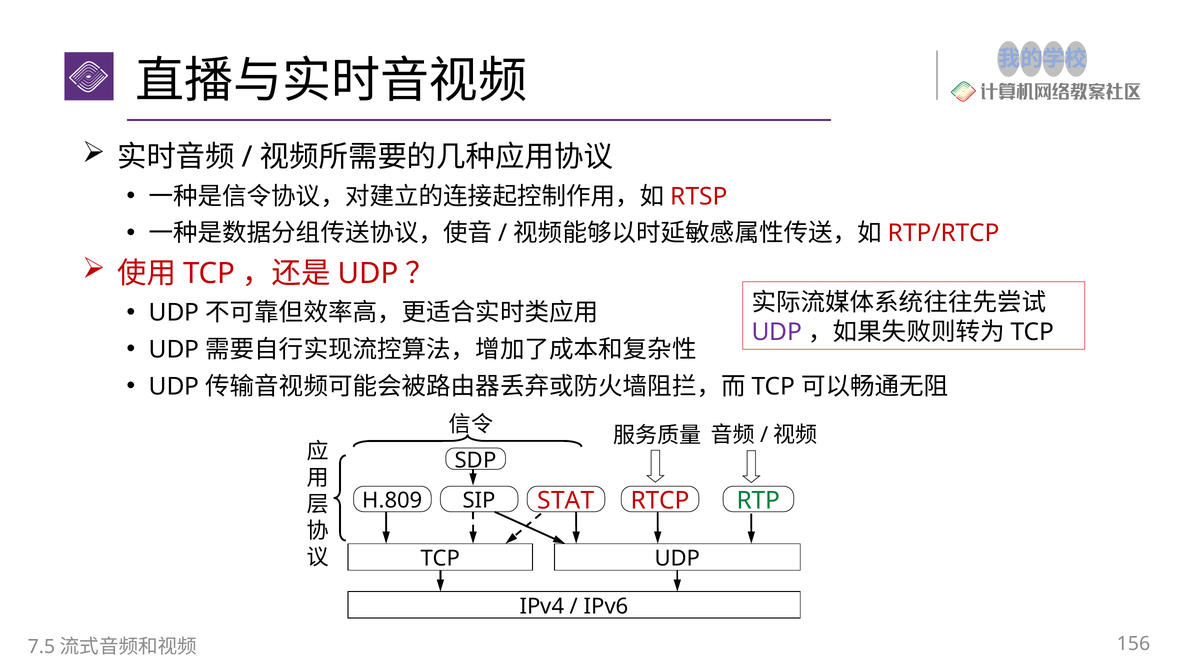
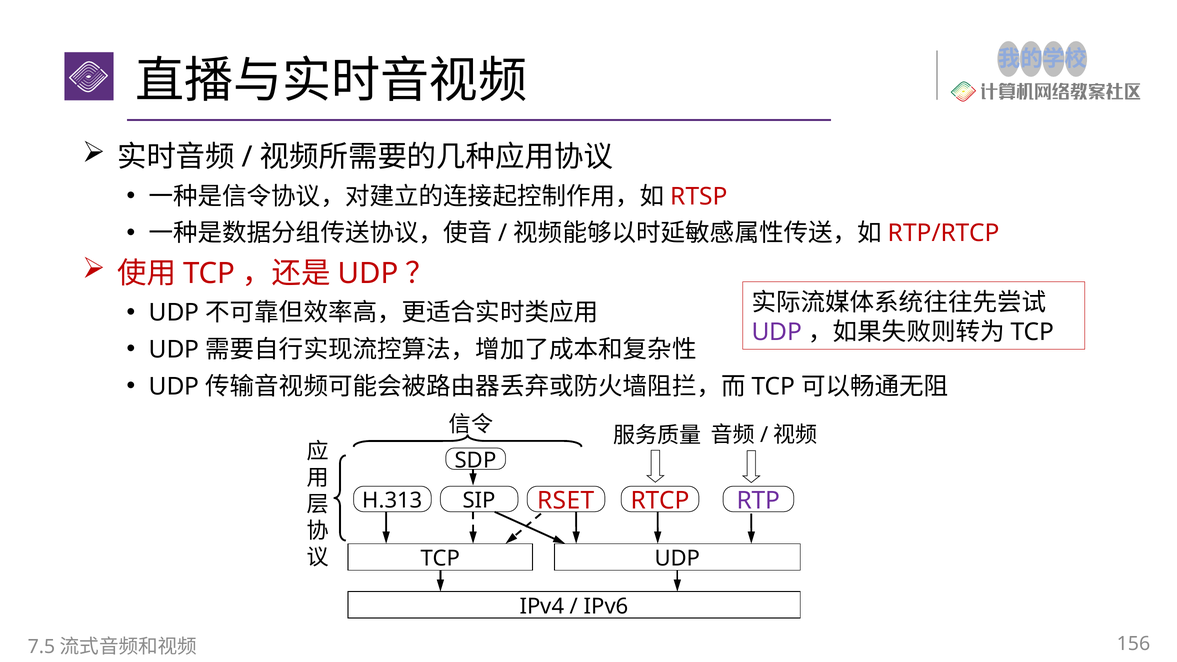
STAT: STAT -> RSET (566, 501)
H.809: H.809 -> H.313 (392, 501)
RTP colour: green -> purple (758, 501)
